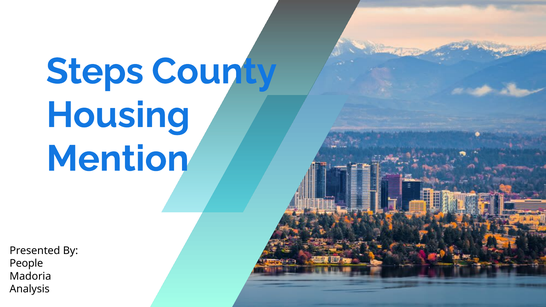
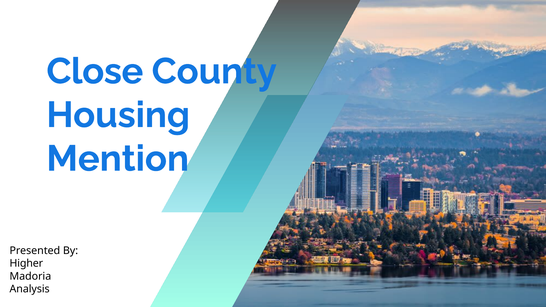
Steps: Steps -> Close (95, 71)
People: People -> Higher (26, 264)
